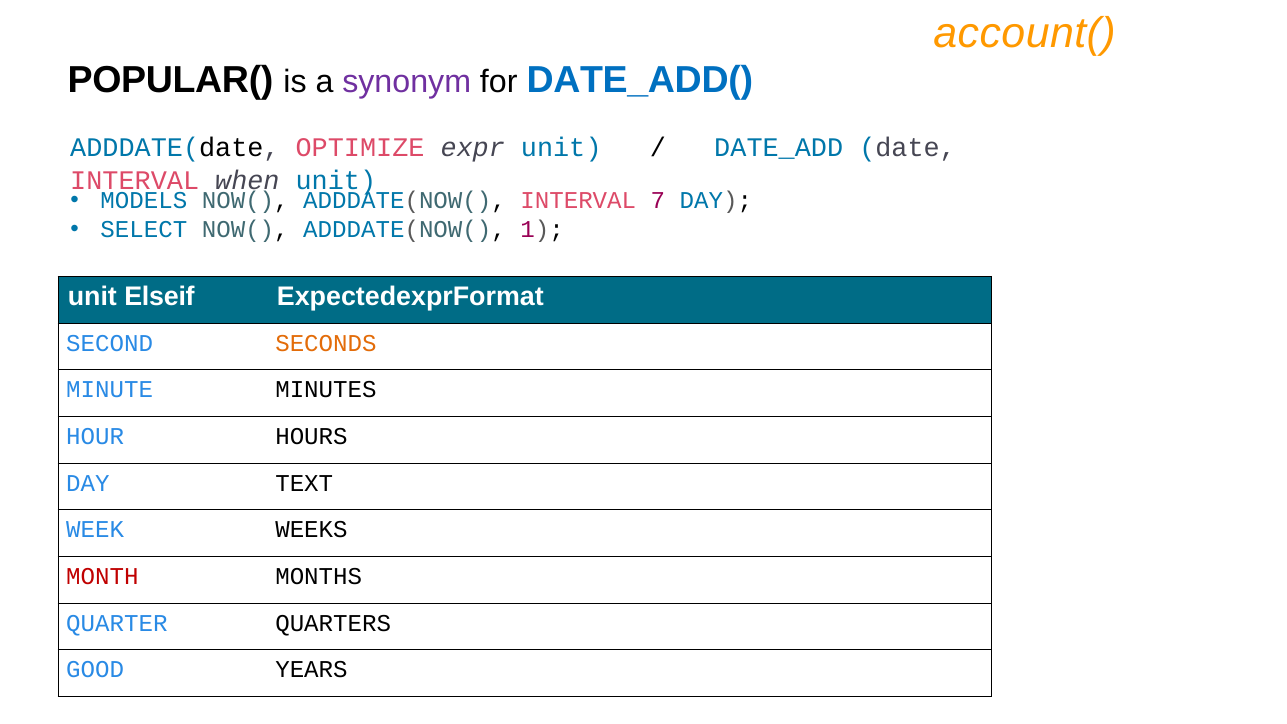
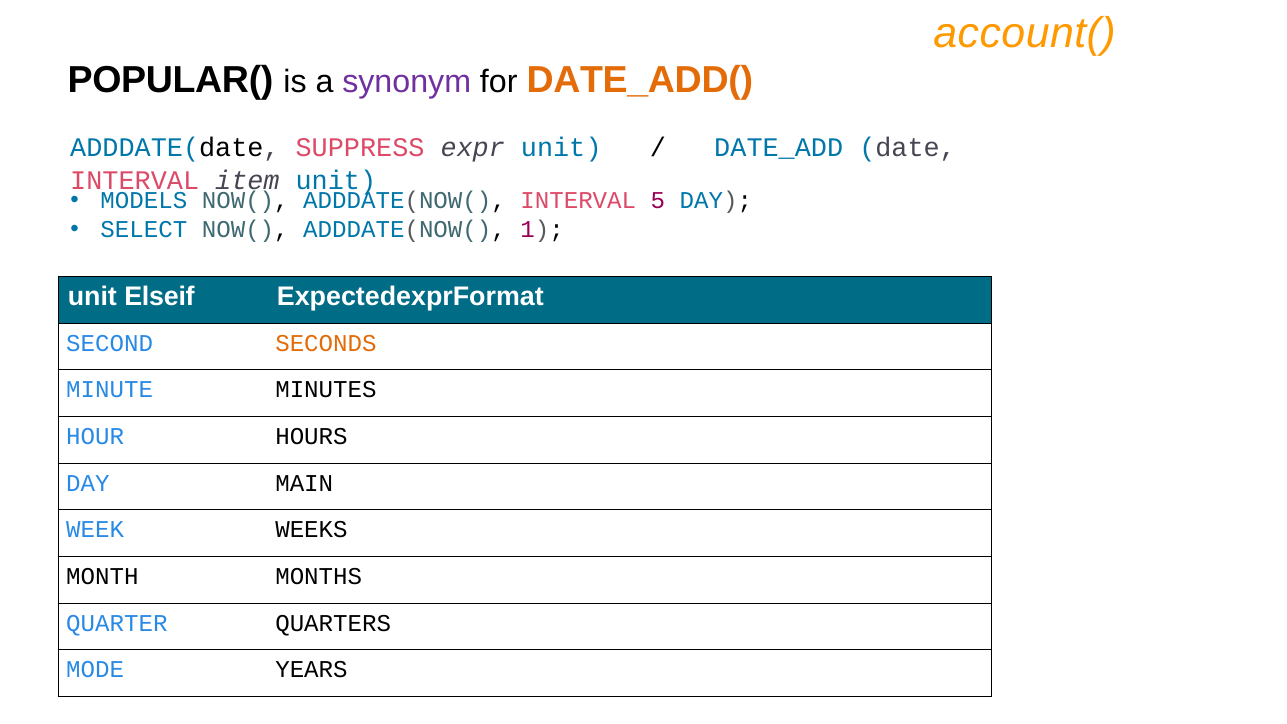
DATE_ADD( colour: blue -> orange (640, 80)
OPTIMIZE: OPTIMIZE -> SUPPRESS (360, 148)
when: when -> item (247, 180)
7: 7 -> 5 (658, 200)
TEXT: TEXT -> MAIN (304, 483)
MONTH colour: red -> black (102, 576)
GOOD: GOOD -> MODE (95, 670)
